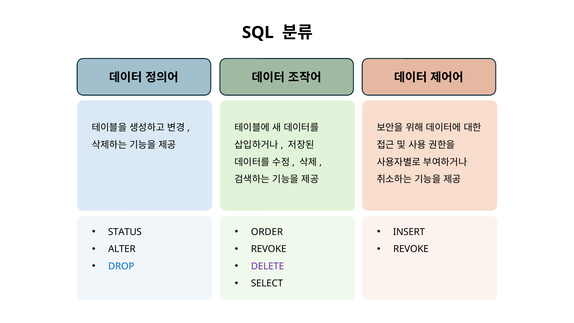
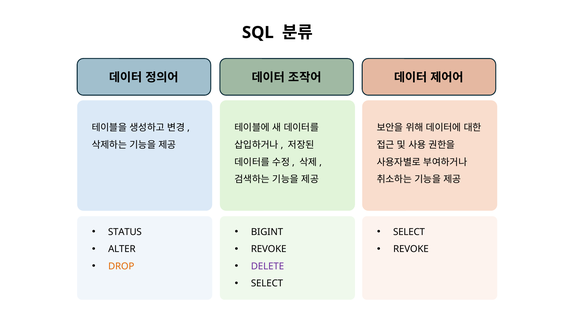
ORDER: ORDER -> BIGINT (267, 232)
INSERT: INSERT -> SELECT (409, 232)
DROP colour: blue -> orange (121, 266)
